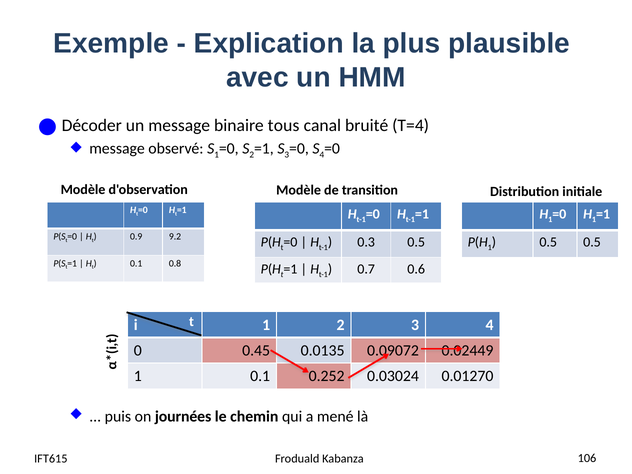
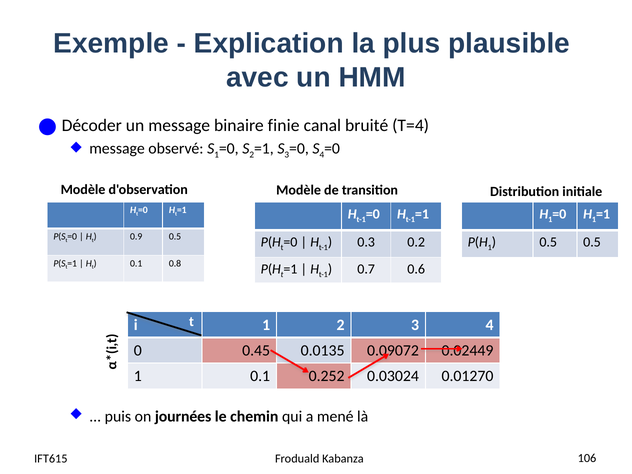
tous: tous -> finie (284, 126)
0.9 9.2: 9.2 -> 0.5 (175, 237)
0.3 0.5: 0.5 -> 0.2 (416, 242)
